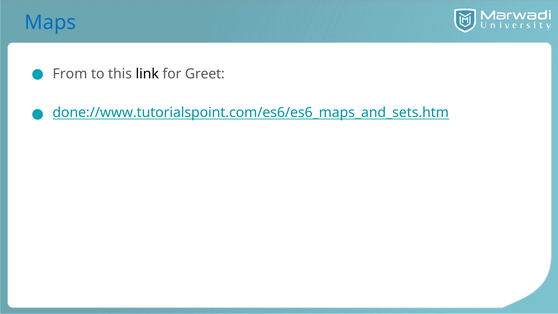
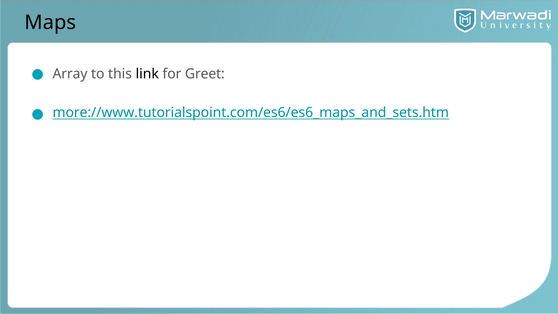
Maps colour: blue -> black (50, 22)
From: From -> Array (70, 74)
done://www.tutorialspoint.com/es6/es6_maps_and_sets.htm: done://www.tutorialspoint.com/es6/es6_maps_and_sets.htm -> more://www.tutorialspoint.com/es6/es6_maps_and_sets.htm (251, 113)
